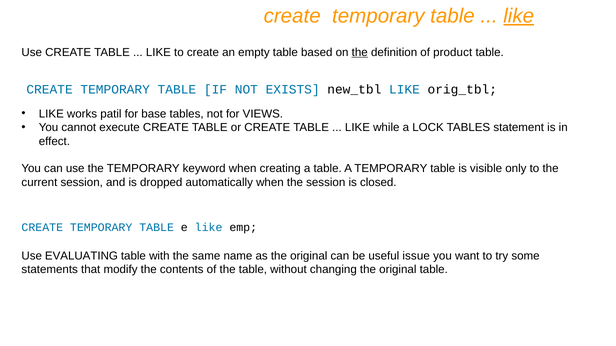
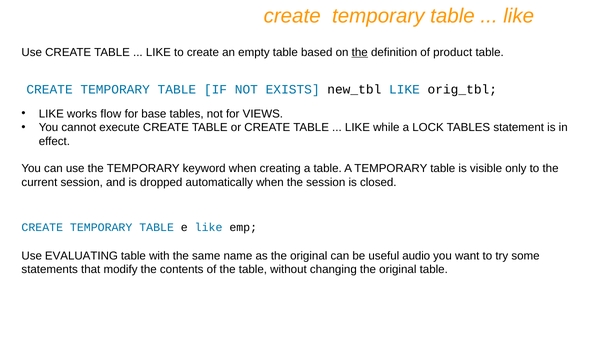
like underline: present -> none (519, 16)
patil: patil -> flow (111, 114)
issue: issue -> audio (416, 256)
